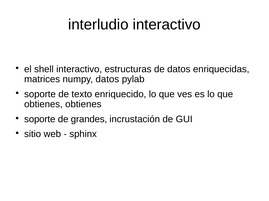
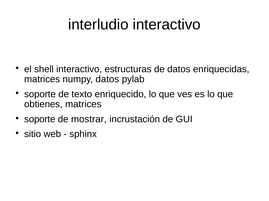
obtienes obtienes: obtienes -> matrices (83, 105)
grandes: grandes -> mostrar (89, 120)
